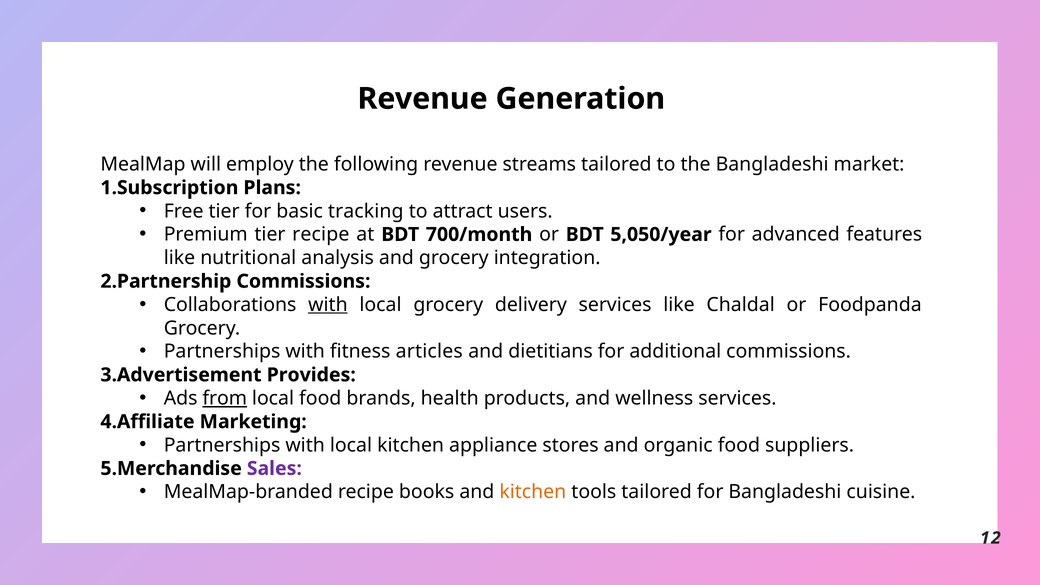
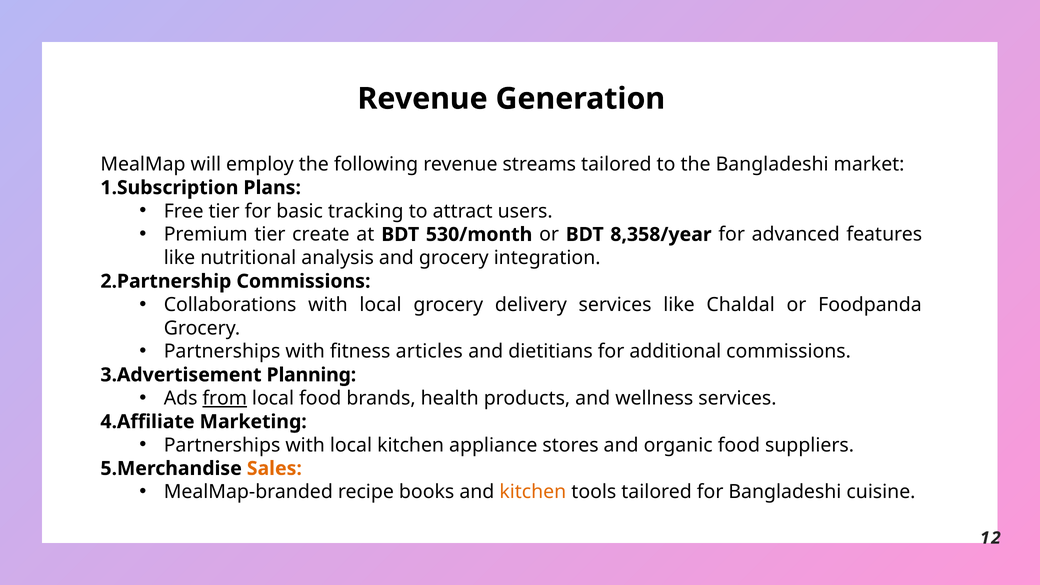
tier recipe: recipe -> create (321, 235)
700/month: 700/month -> 530/month (479, 235)
5,050/year: 5,050/year -> 8,358/year (661, 235)
with underline: present -> none (328, 305)
Provides: Provides -> Planning (311, 375)
Sales colour: purple -> orange (274, 469)
